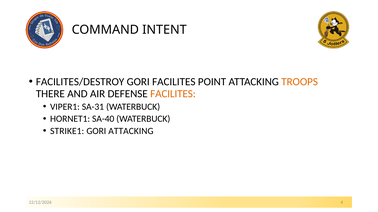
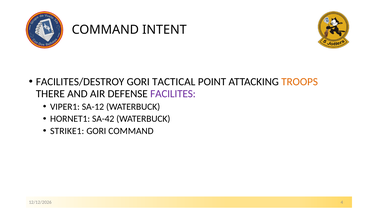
GORI FACILITES: FACILITES -> TACTICAL (174, 82)
FACILITES colour: orange -> purple (173, 94)
SA-31: SA-31 -> SA-12 (93, 107)
SA-40: SA-40 -> SA-42 (103, 119)
GORI ATTACKING: ATTACKING -> COMMAND (131, 131)
